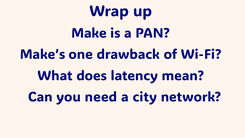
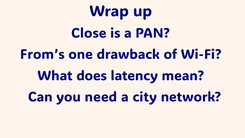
Make: Make -> Close (89, 33)
Make’s: Make’s -> From’s (42, 54)
